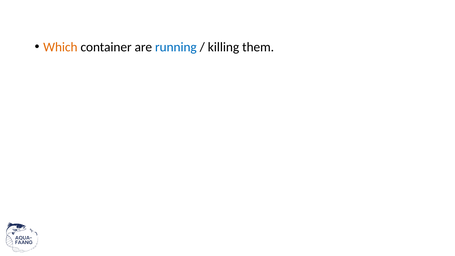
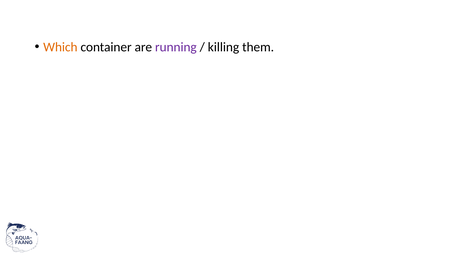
running colour: blue -> purple (176, 47)
